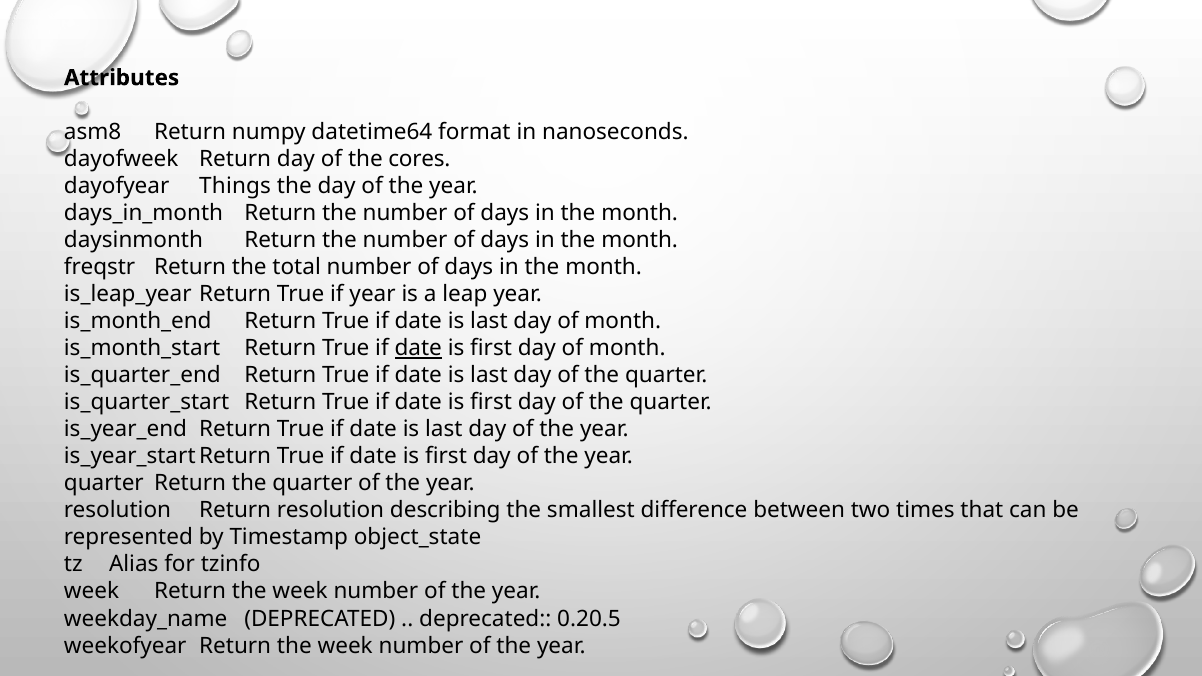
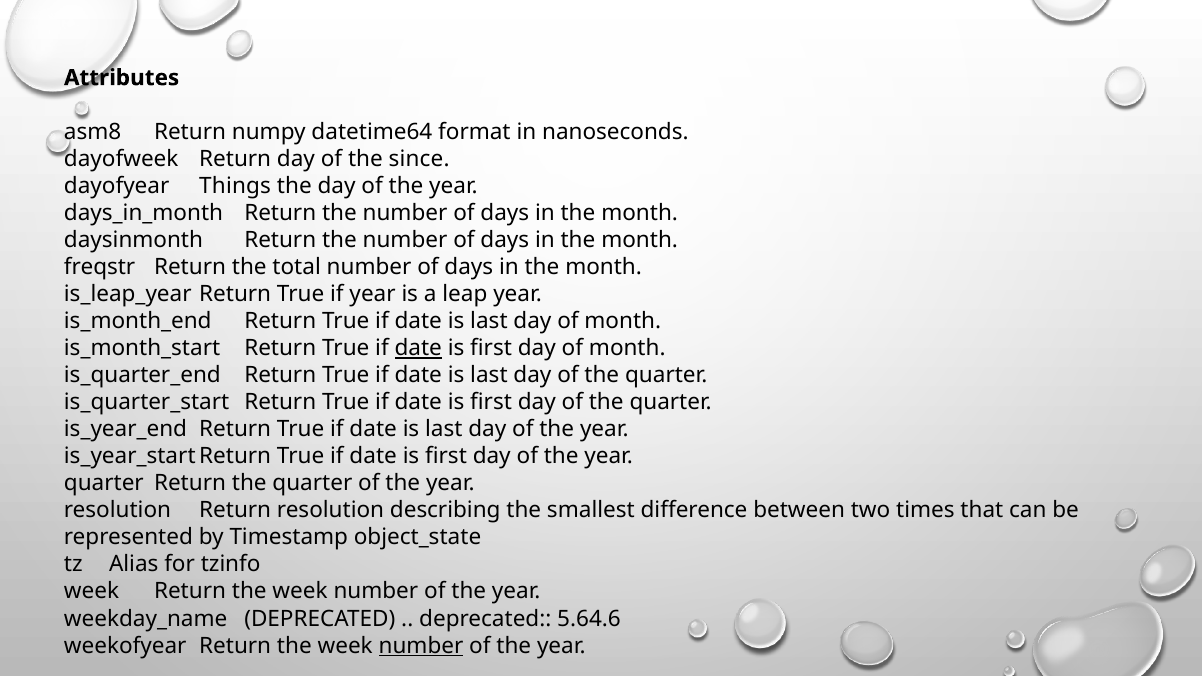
cores: cores -> since (419, 159)
0.20.5: 0.20.5 -> 5.64.6 (589, 619)
number underline: none -> present (421, 646)
